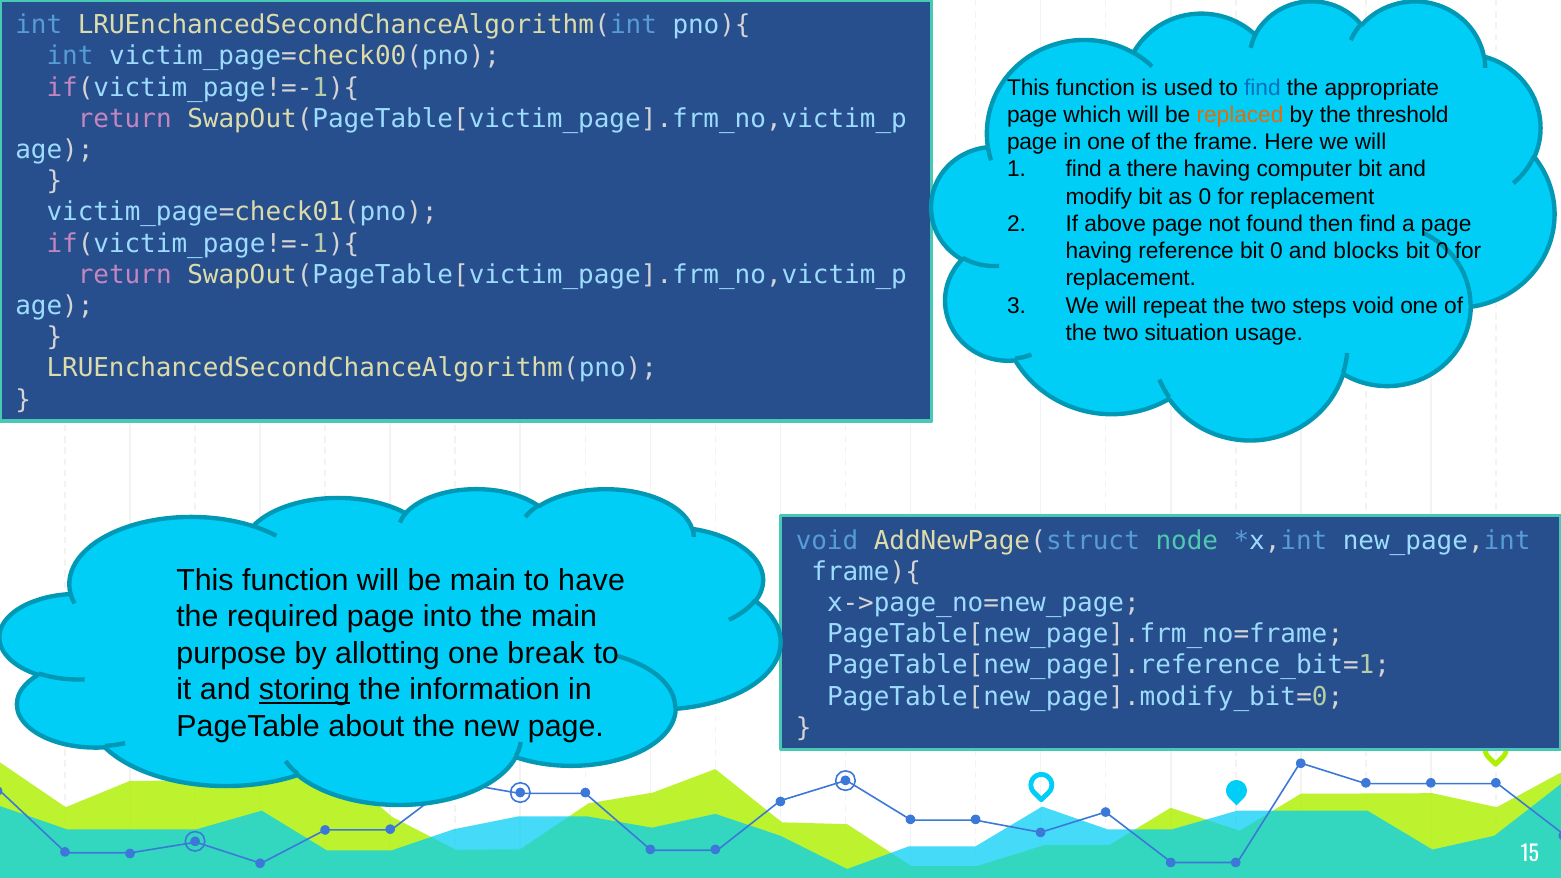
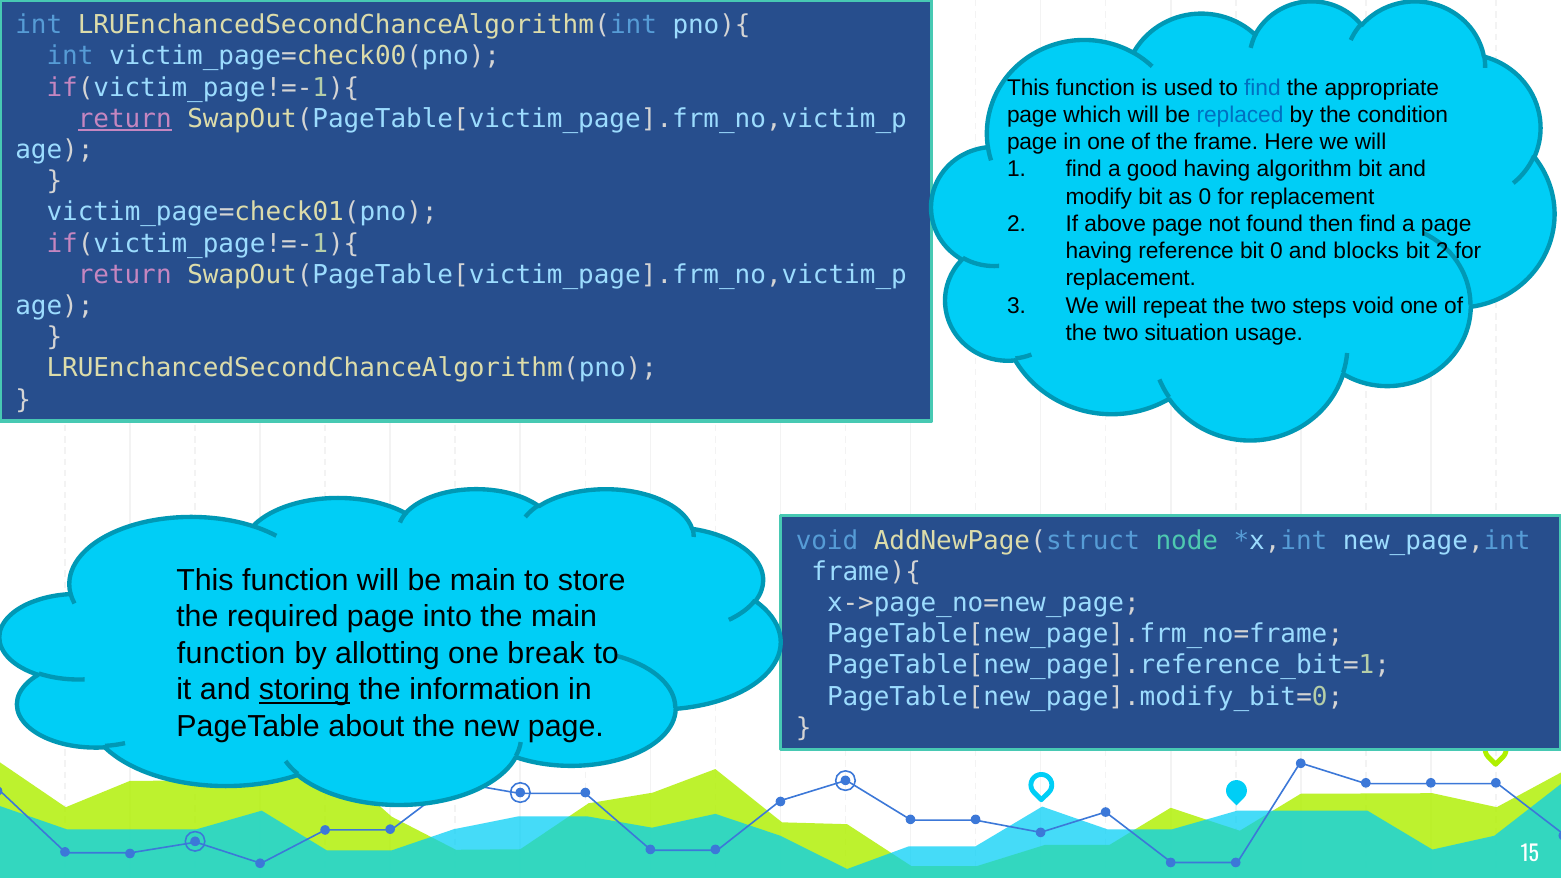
replaced colour: orange -> blue (1240, 115)
threshold: threshold -> condition (1403, 115)
return underline: none -> present (125, 119)
there: there -> good (1152, 169)
computer: computer -> algorithm (1304, 169)
0: 0 -> 2 (1442, 251)
have: have -> store (592, 580)
purpose: purpose -> function (231, 653)
